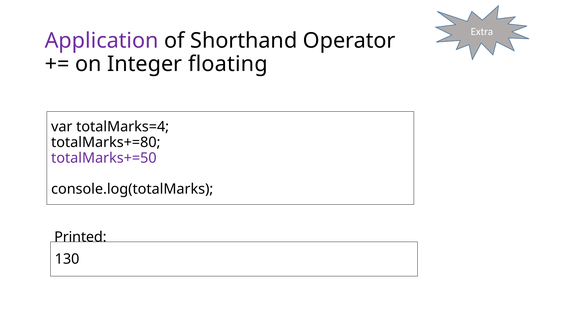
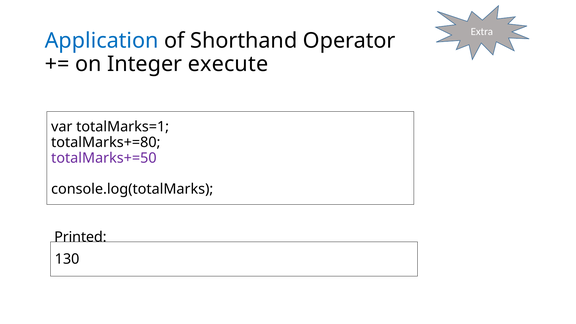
Application colour: purple -> blue (102, 41)
floating: floating -> execute (228, 64)
totalMarks=4: totalMarks=4 -> totalMarks=1 (123, 127)
